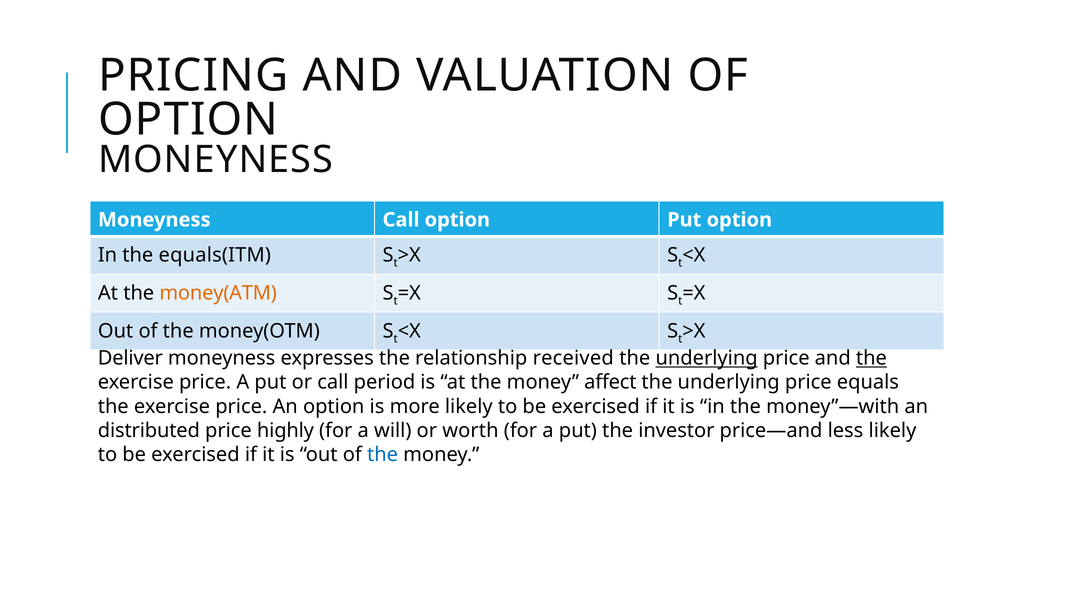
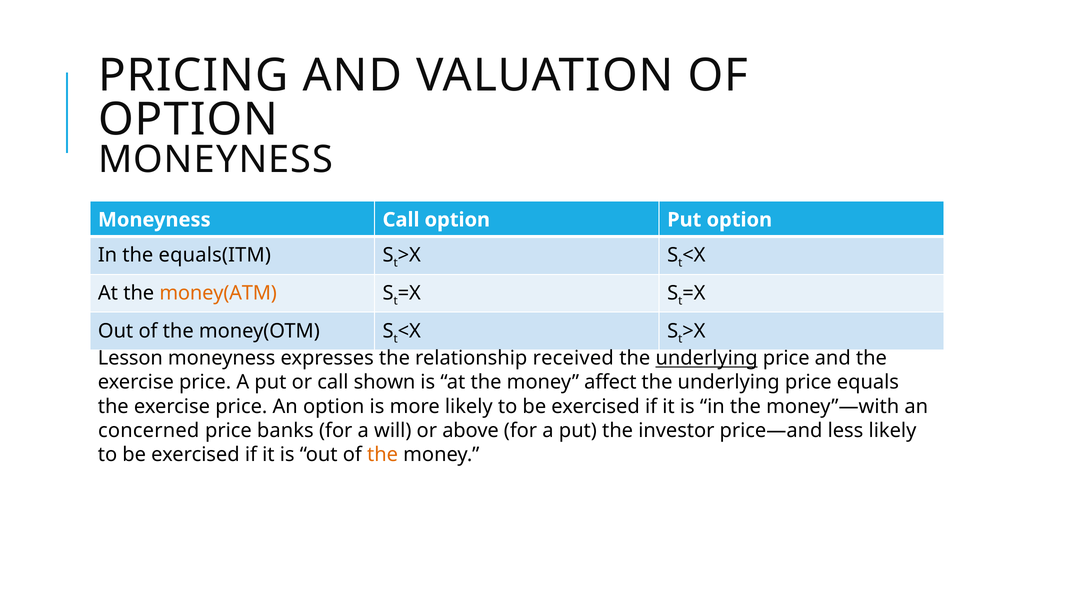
Deliver: Deliver -> Lesson (130, 358)
the underline: present -> none (871, 358)
period: period -> shown (385, 382)
distributed: distributed -> concerned (149, 430)
highly: highly -> banks (285, 430)
worth: worth -> above (471, 430)
the colour: blue -> orange (383, 454)
